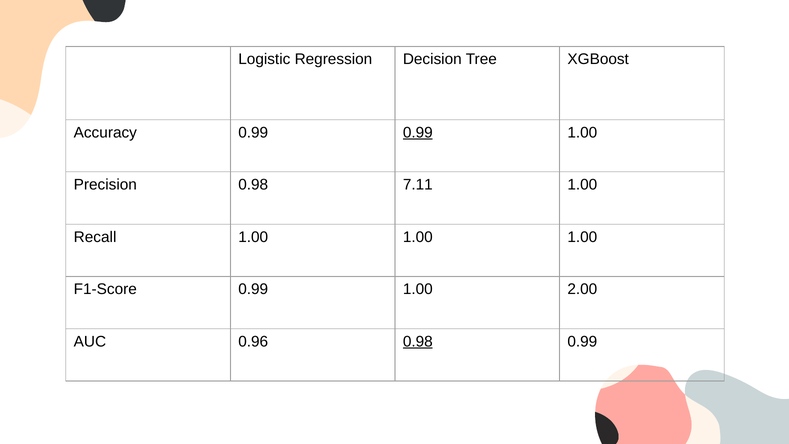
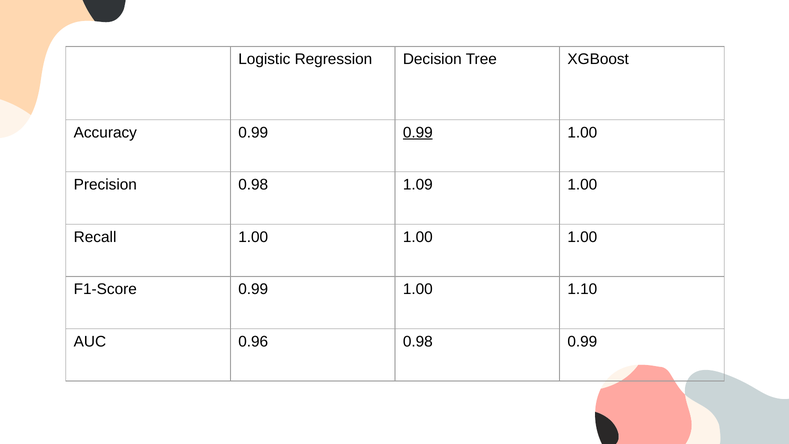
7.11: 7.11 -> 1.09 (418, 185)
2.00: 2.00 -> 1.10 (582, 289)
0.98 underline: present -> none (418, 341)
